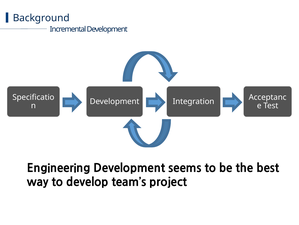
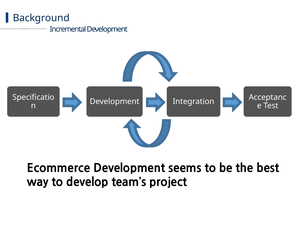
Engineering: Engineering -> Ecommerce (59, 168)
